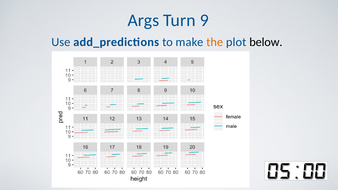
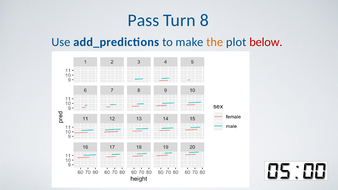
Args: Args -> Pass (143, 20)
Turn 9: 9 -> 8 (204, 20)
below colour: black -> red (266, 42)
